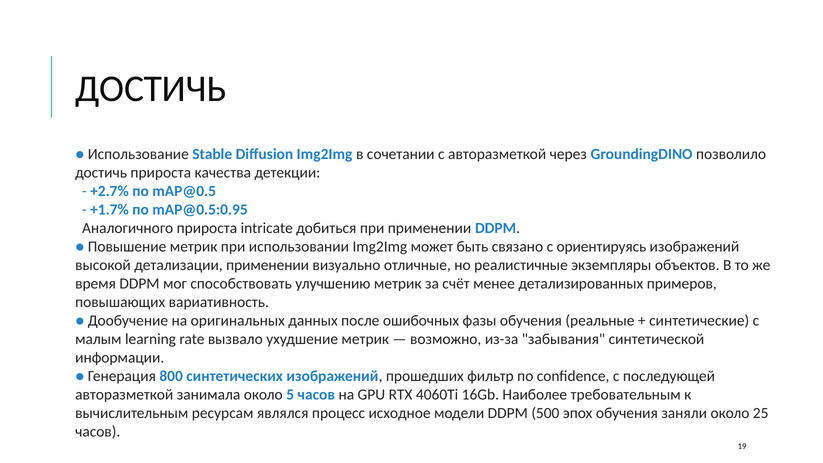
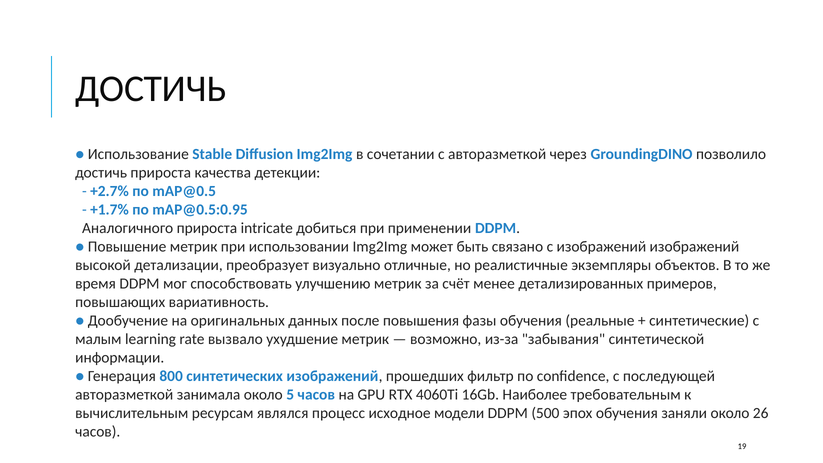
с ориентируясь: ориентируясь -> изображений (601, 247)
детализации применении: применении -> преобразует (268, 265)
ошибочных: ошибочных -> повышения (421, 321)
25: 25 -> 26 (761, 413)
